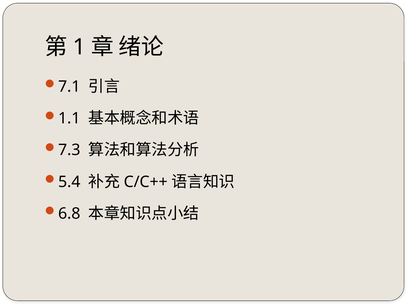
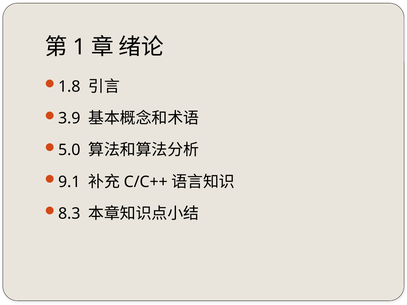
7.1: 7.1 -> 1.8 (69, 87)
1.1: 1.1 -> 3.9 (69, 118)
7.3: 7.3 -> 5.0 (69, 150)
5.4: 5.4 -> 9.1 (69, 182)
6.8: 6.8 -> 8.3 (69, 214)
